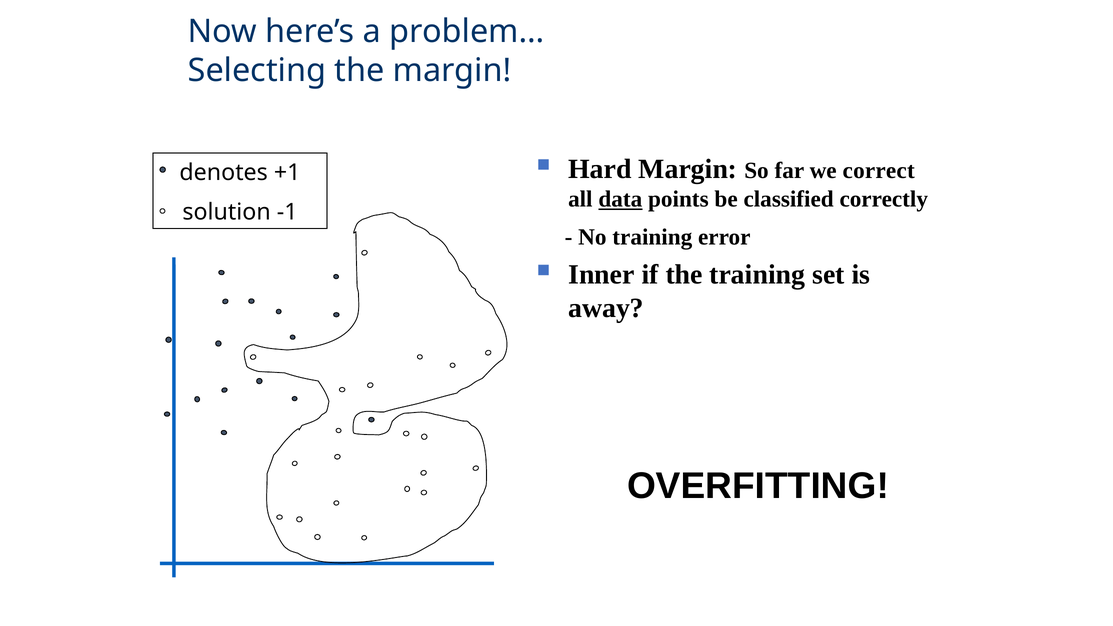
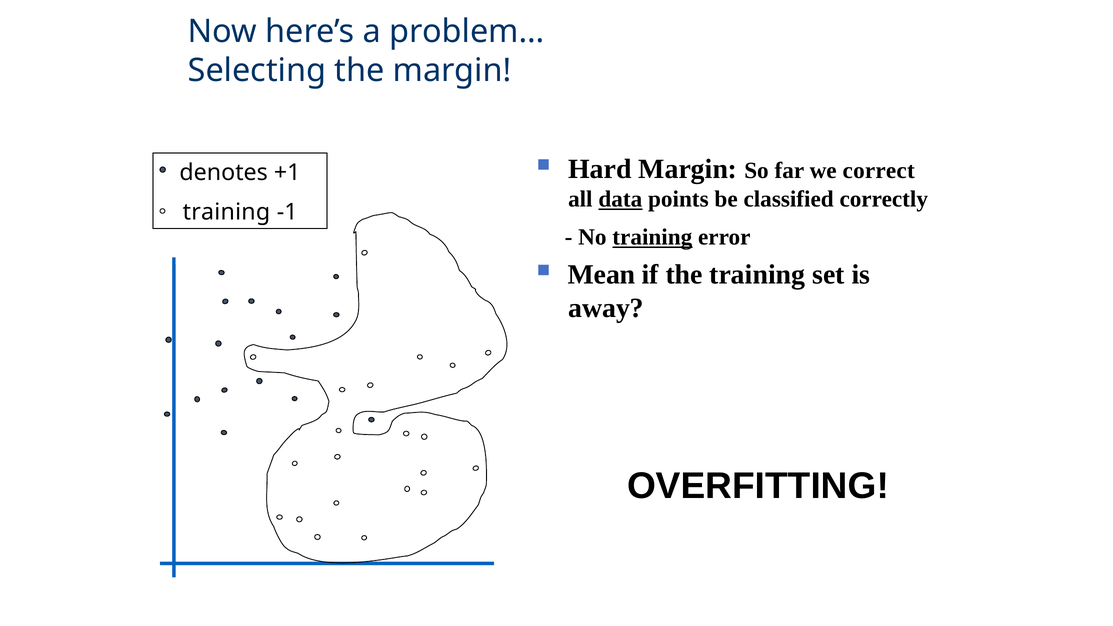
solution: solution -> training (226, 212)
training underline: none -> present (652, 237)
Inner: Inner -> Mean (602, 275)
